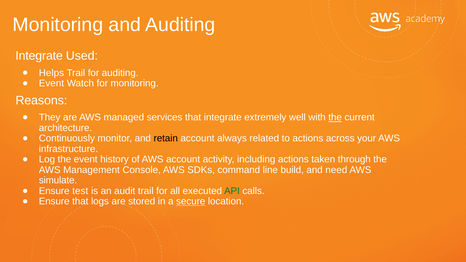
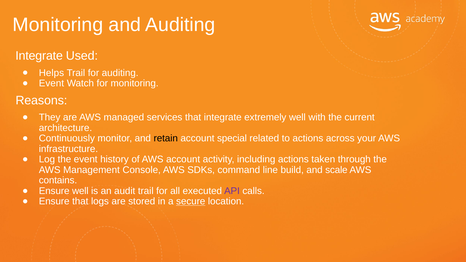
the underline: present -> none (335, 118)
always: always -> special (232, 139)
need: need -> scale (336, 170)
simulate: simulate -> contains (58, 180)
Ensure test: test -> well (80, 191)
API colour: green -> purple (232, 191)
